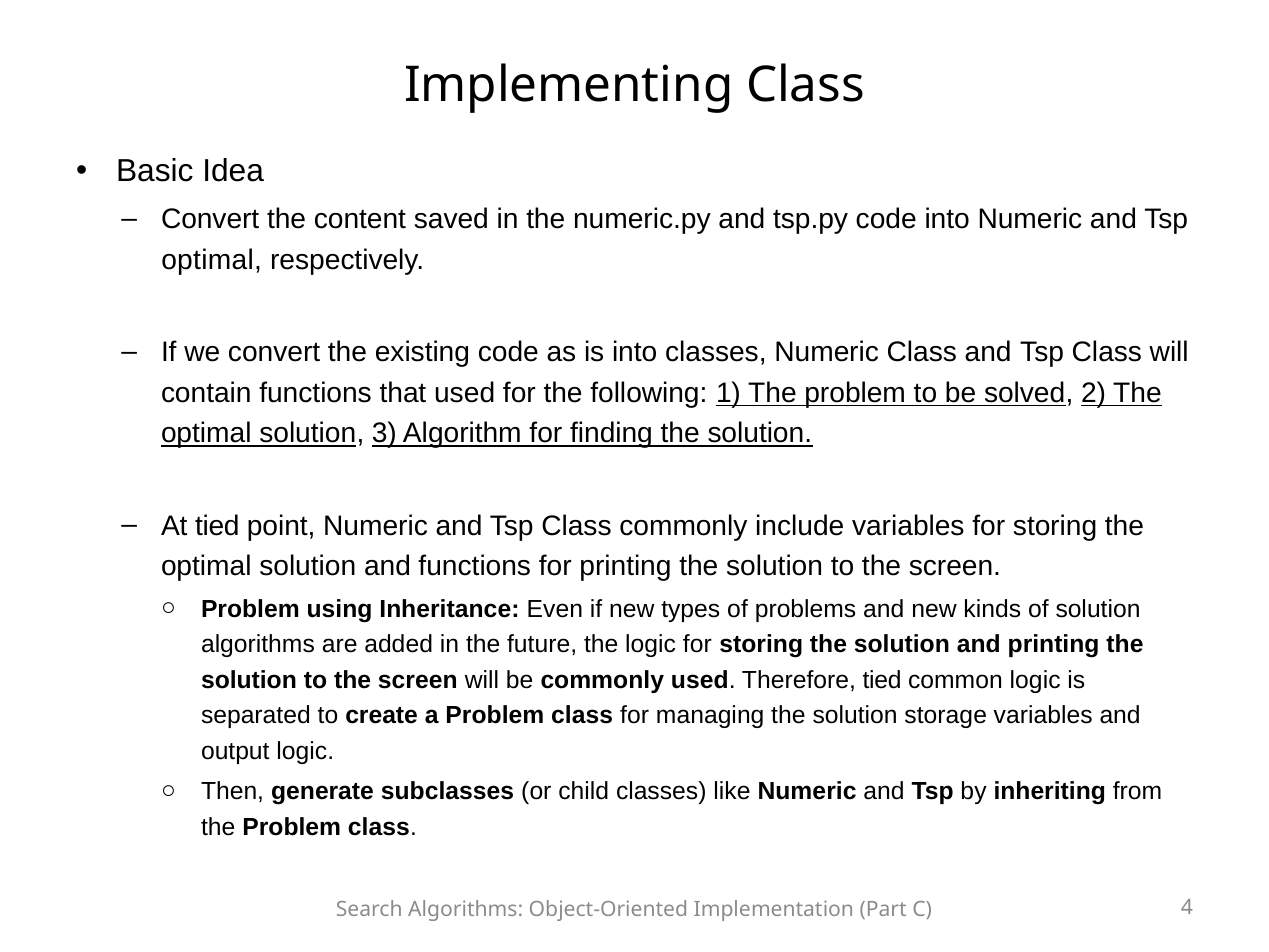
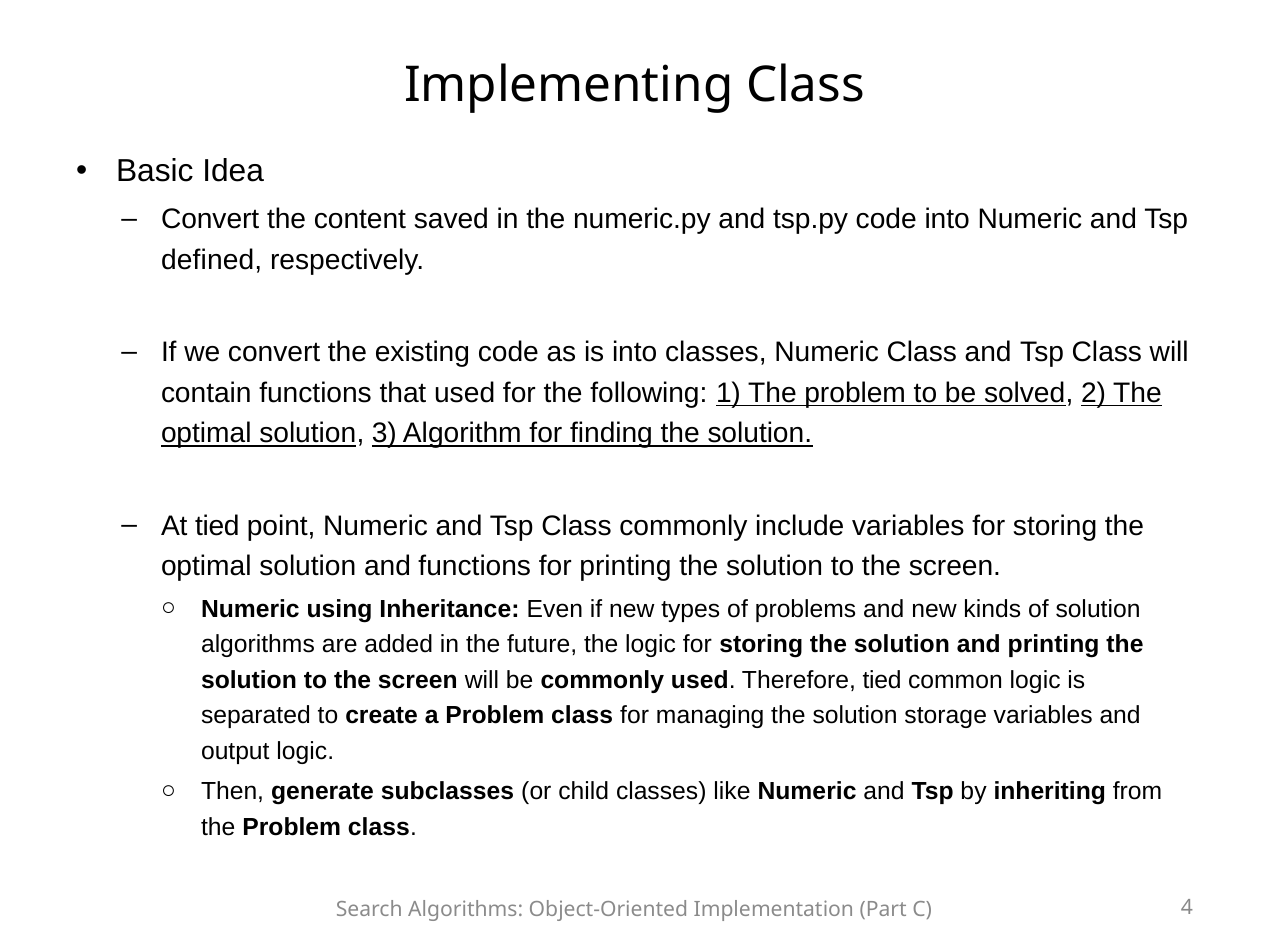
optimal: optimal -> defined (212, 260)
Problem: Problem -> Numeric (250, 609)
